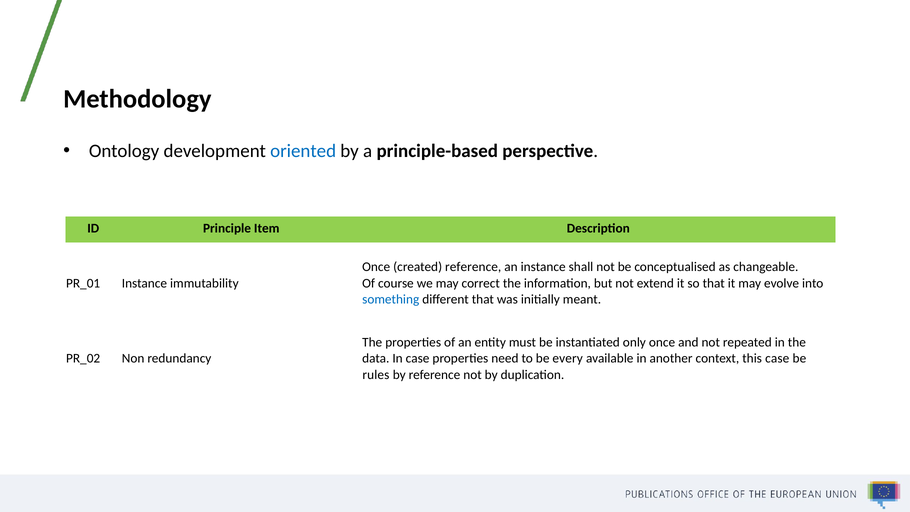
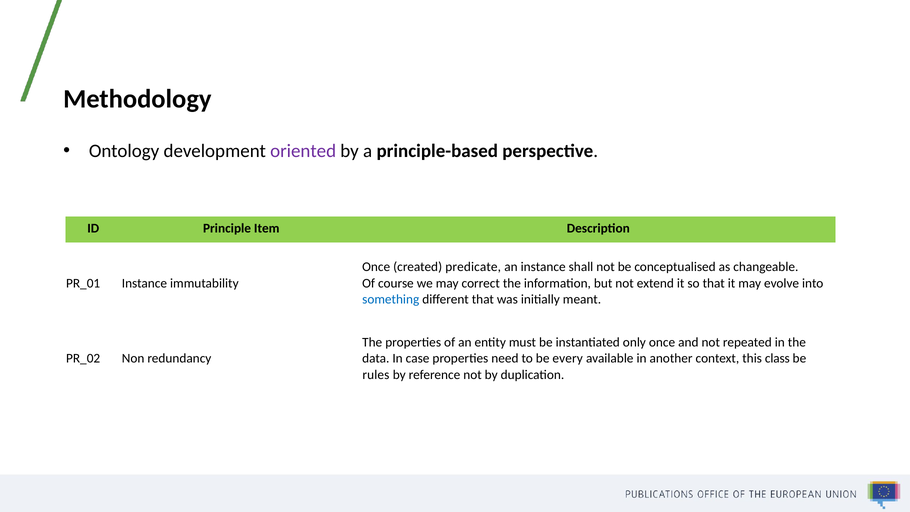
oriented colour: blue -> purple (303, 151)
created reference: reference -> predicate (473, 267)
this case: case -> class (777, 358)
